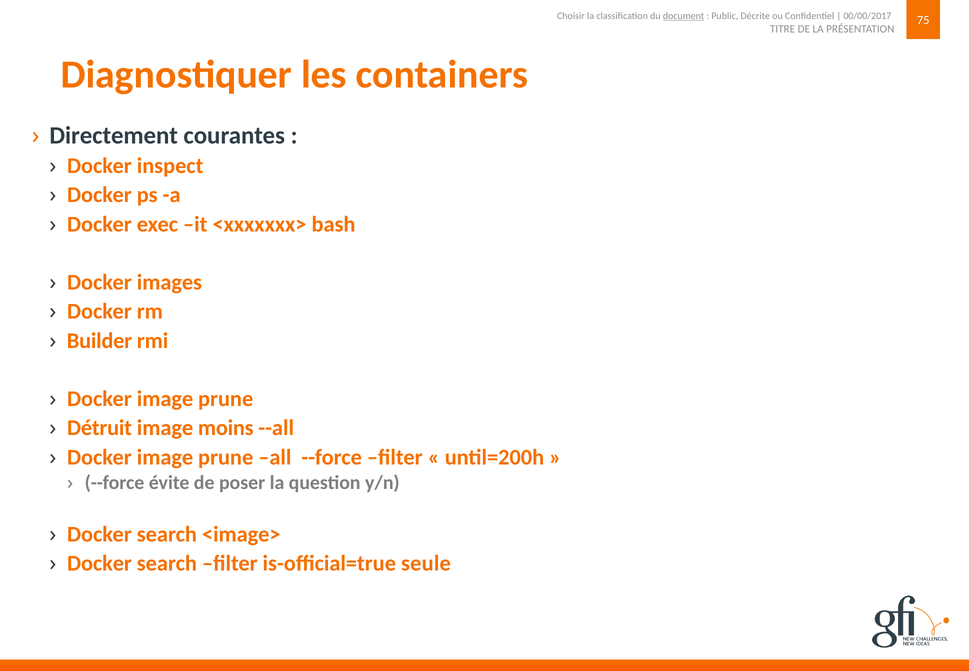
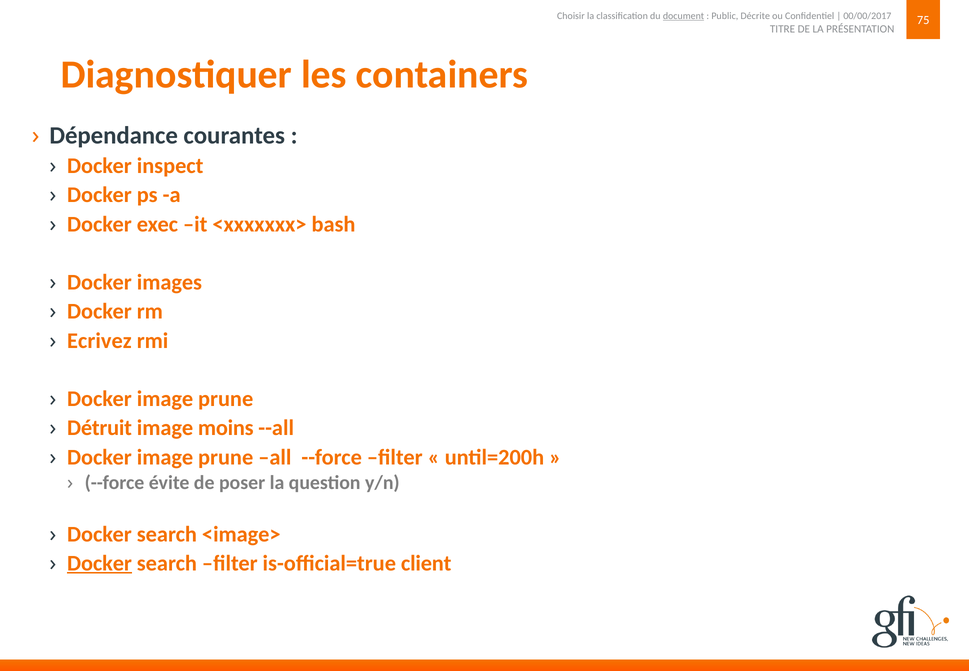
Directement: Directement -> Dépendance (114, 135)
Builder: Builder -> Ecrivez (99, 341)
Docker underline: none -> present (99, 563)
seule: seule -> client (426, 563)
